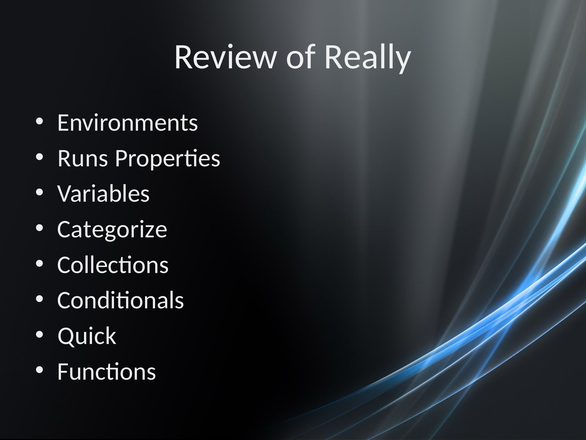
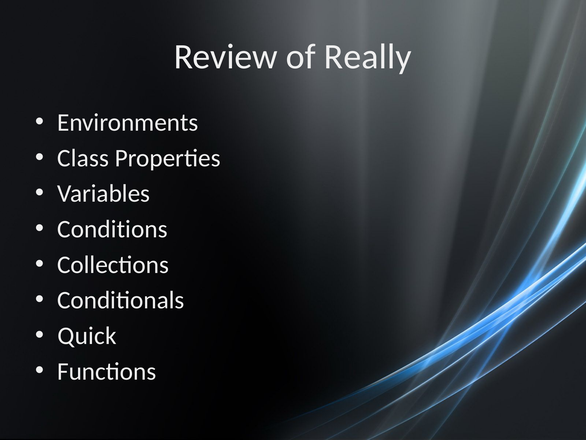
Runs: Runs -> Class (83, 158)
Categorize: Categorize -> Conditions (112, 229)
